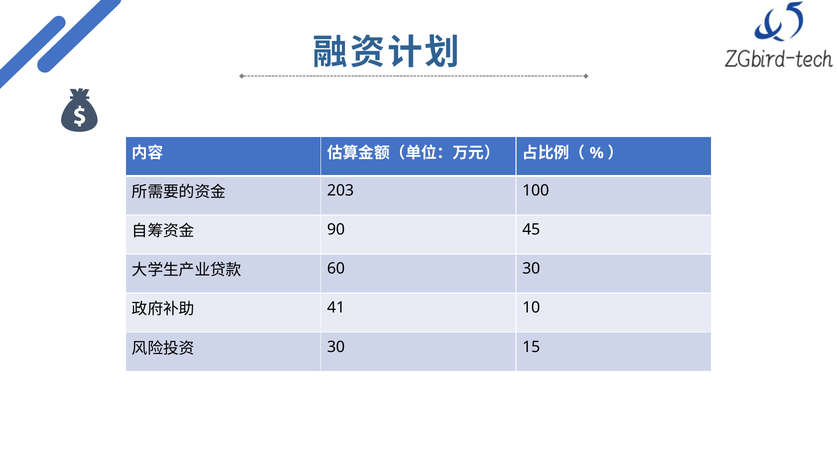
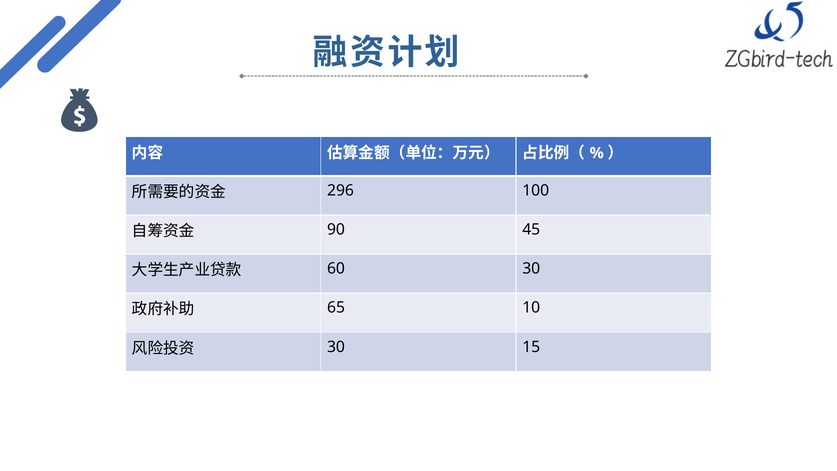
203: 203 -> 296 (341, 191)
41: 41 -> 65 (336, 308)
